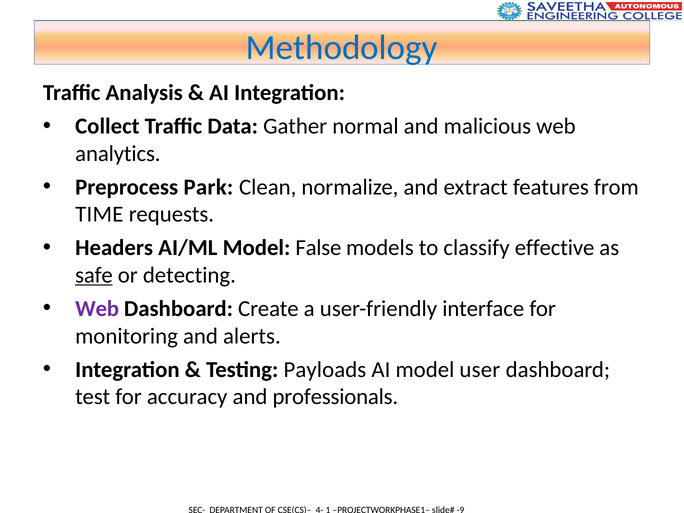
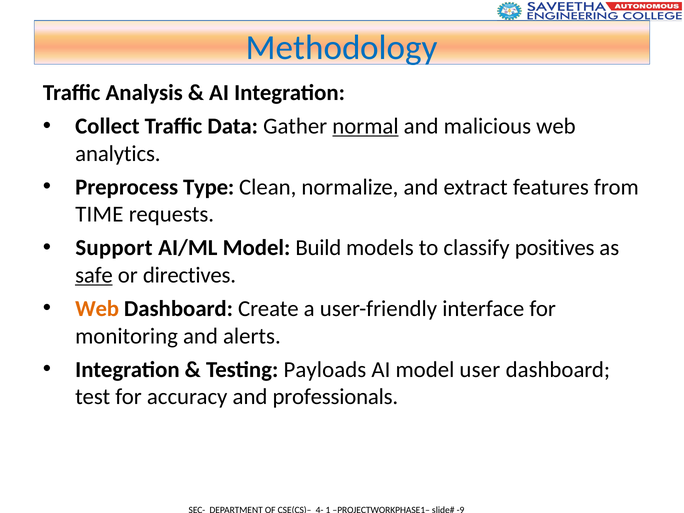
normal underline: none -> present (365, 126)
Park: Park -> Type (209, 187)
Headers: Headers -> Support (114, 248)
False: False -> Build (318, 248)
effective: effective -> positives (555, 248)
detecting: detecting -> directives (189, 275)
Web colour: purple -> orange (97, 309)
